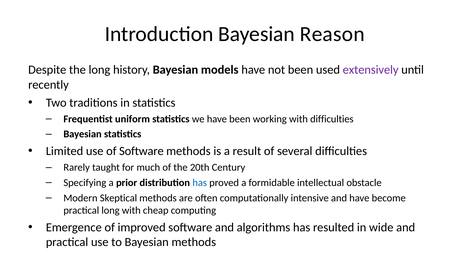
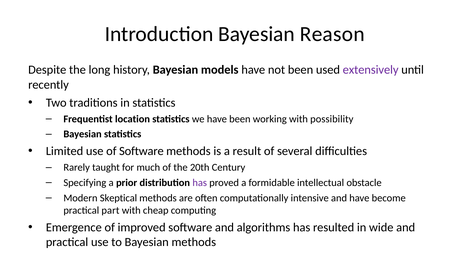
uniform: uniform -> location (133, 119)
with difficulties: difficulties -> possibility (332, 119)
has colour: blue -> purple (200, 183)
practical long: long -> part (110, 211)
